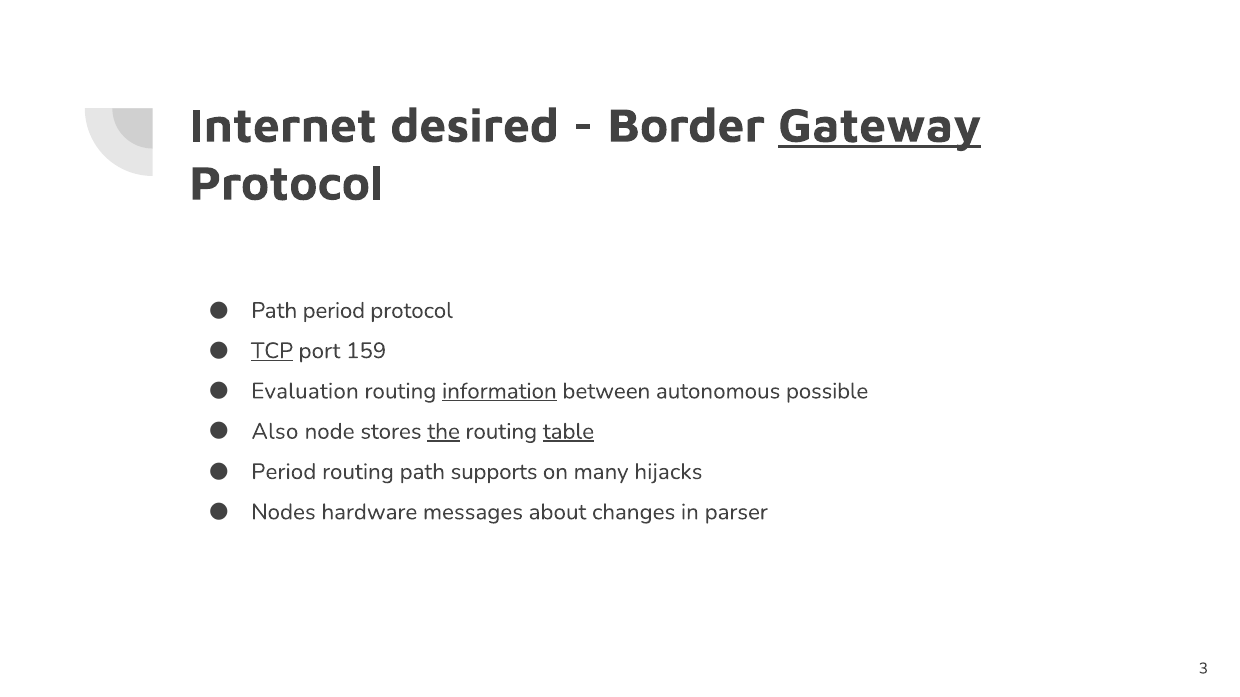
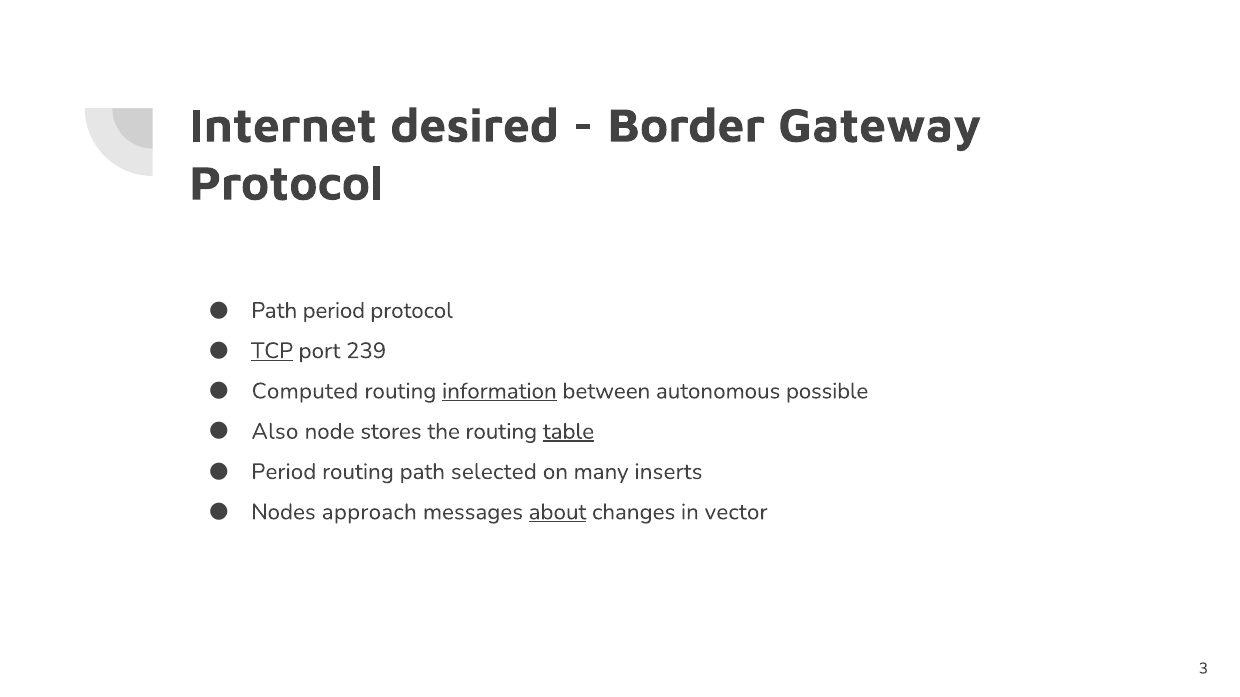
Gateway underline: present -> none (880, 126)
159: 159 -> 239 (366, 351)
Evaluation: Evaluation -> Computed (305, 391)
the underline: present -> none (444, 432)
supports: supports -> selected (494, 472)
hijacks: hijacks -> inserts (668, 472)
hardware: hardware -> approach (369, 512)
about underline: none -> present (557, 512)
parser: parser -> vector (736, 512)
